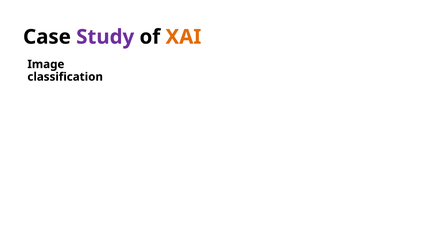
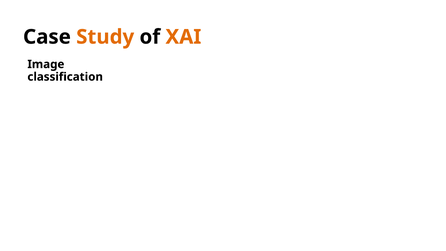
Study colour: purple -> orange (105, 37)
